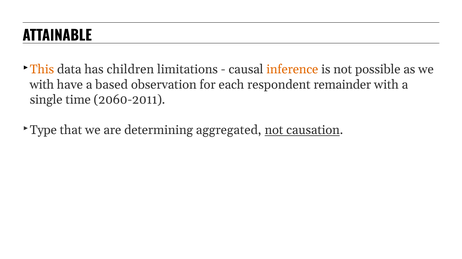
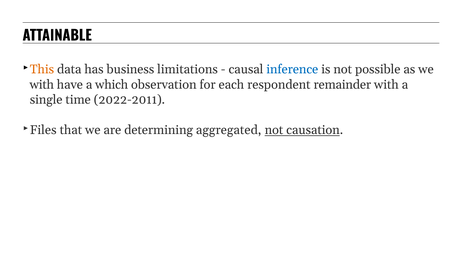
children: children -> business (130, 70)
inference colour: orange -> blue (292, 70)
based: based -> which (112, 85)
2060-2011: 2060-2011 -> 2022-2011 (129, 100)
Type: Type -> Files (43, 130)
